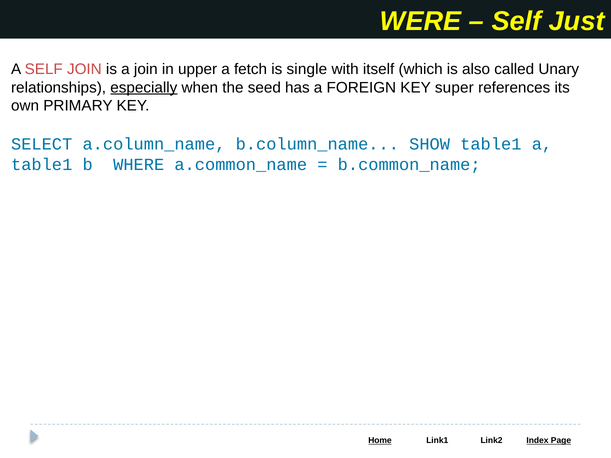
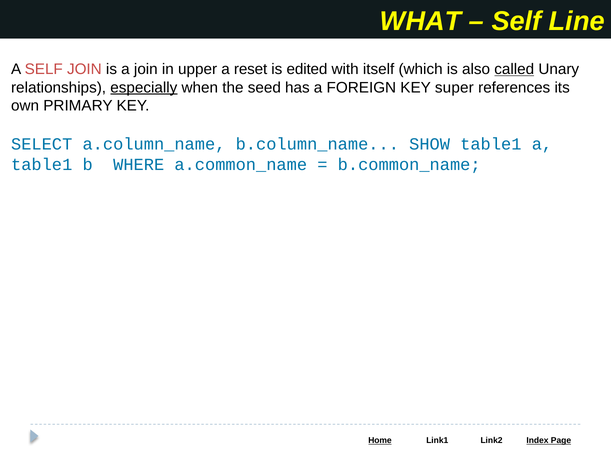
WERE: WERE -> WHAT (421, 21)
Just: Just -> Line (577, 21)
fetch: fetch -> reset (251, 69)
single: single -> edited (307, 69)
called underline: none -> present (514, 69)
